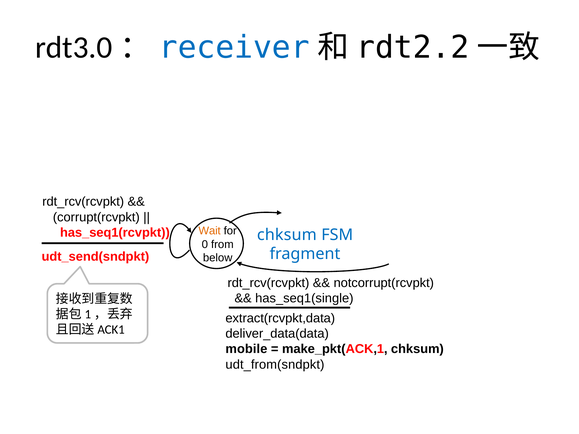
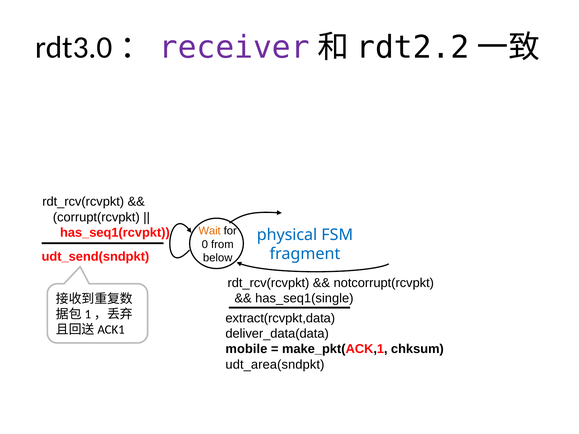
receiver colour: blue -> purple (234, 48)
chksum: chksum -> physical (287, 235)
udt_from(sndpkt: udt_from(sndpkt -> udt_area(sndpkt (275, 365)
